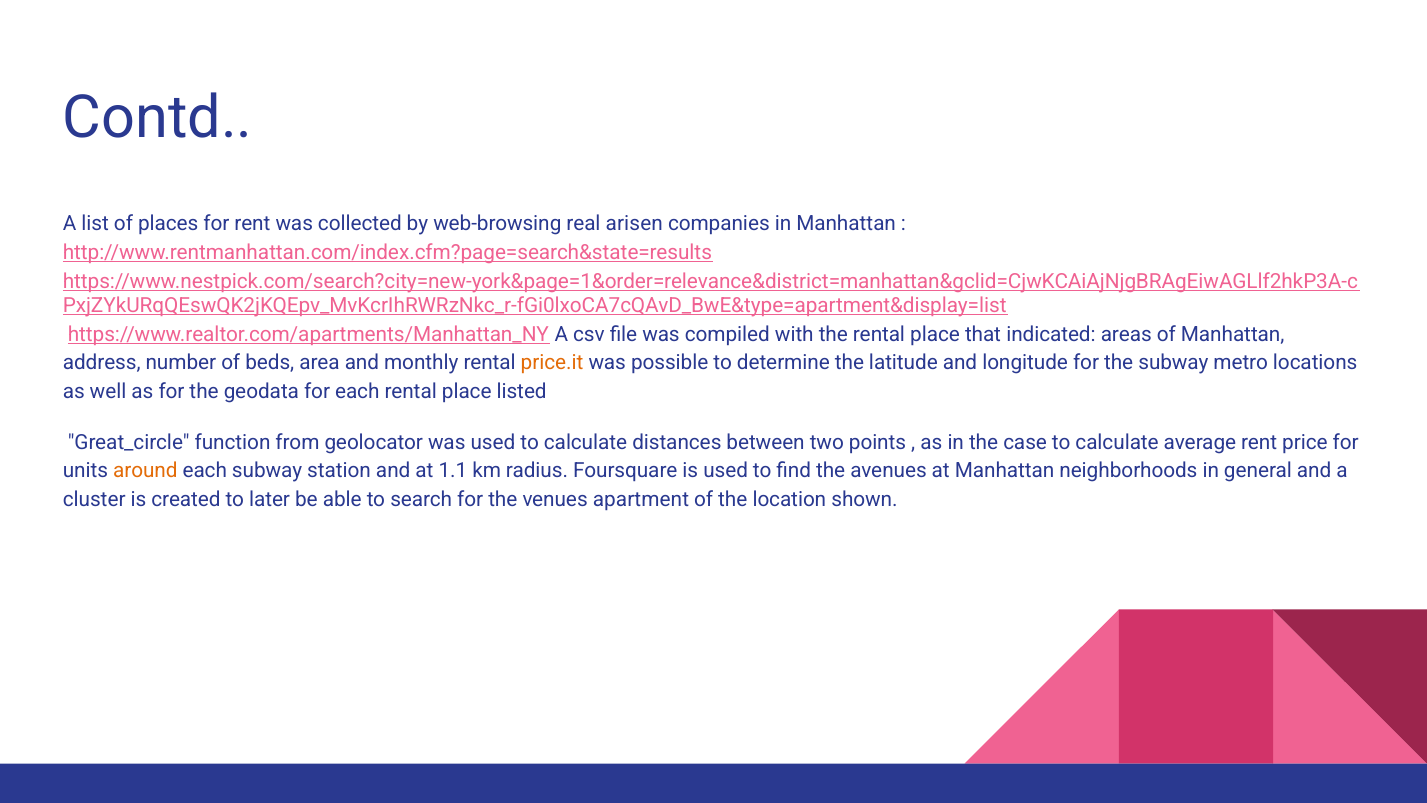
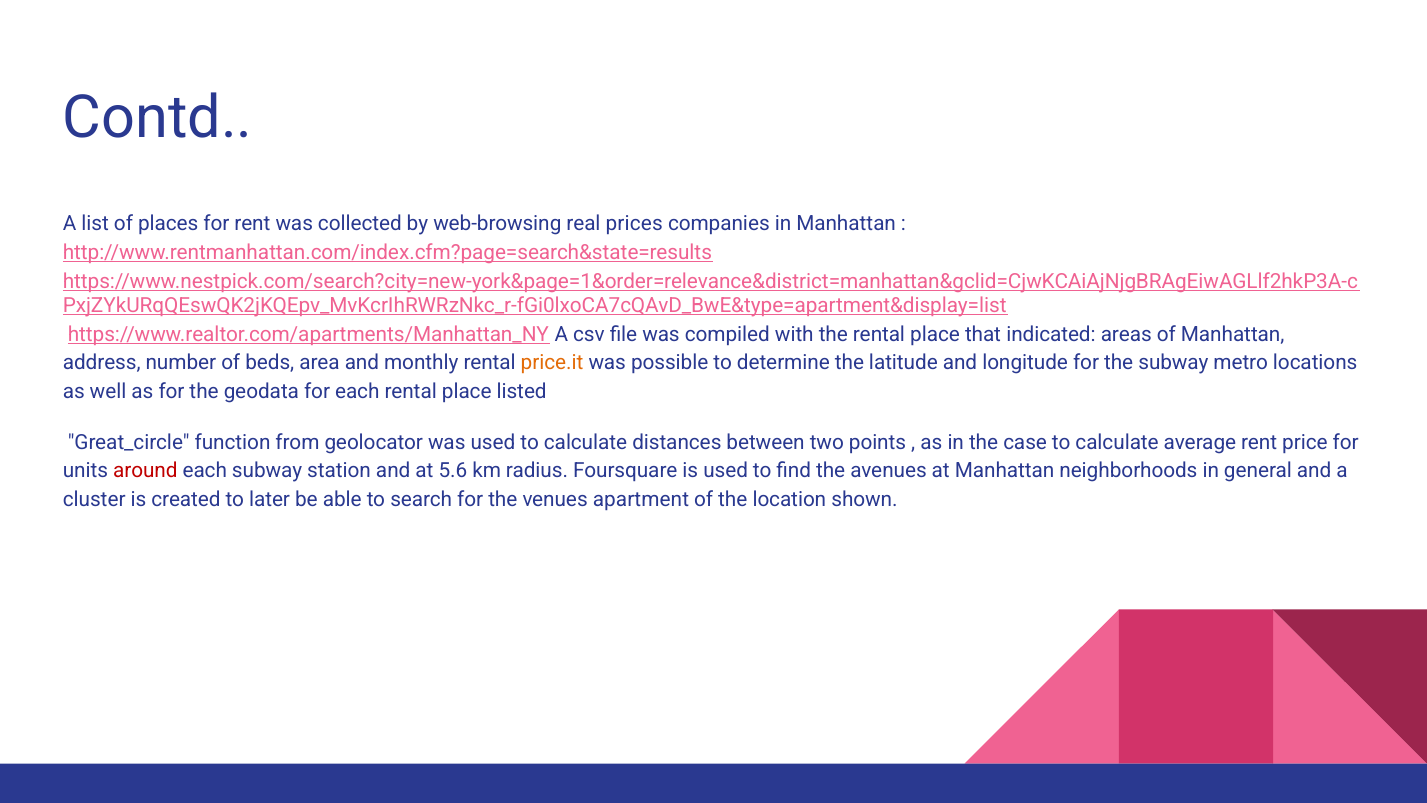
arisen: arisen -> prices (634, 224)
around colour: orange -> red (145, 471)
1.1: 1.1 -> 5.6 (453, 471)
